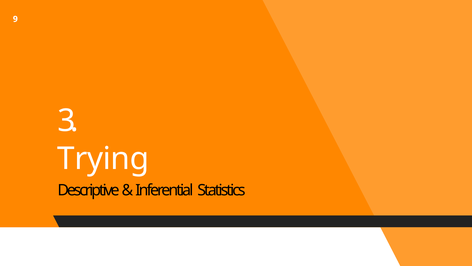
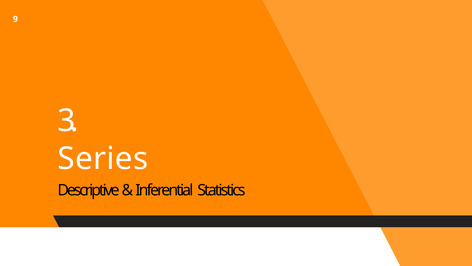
Trying: Trying -> Series (103, 158)
